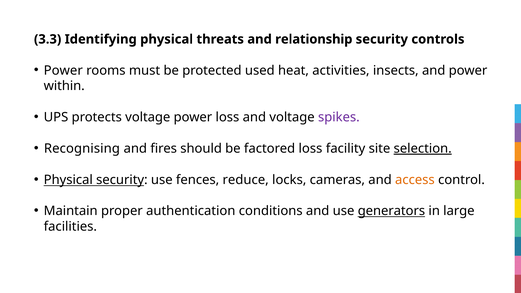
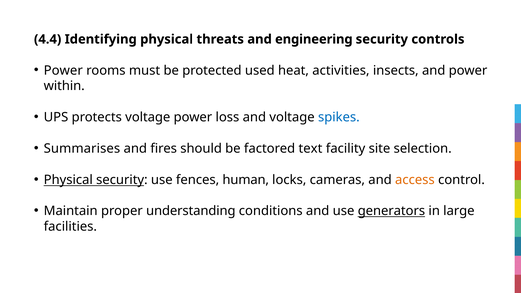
3.3: 3.3 -> 4.4 (48, 39)
relationship: relationship -> engineering (314, 39)
spikes colour: purple -> blue (339, 117)
Recognising: Recognising -> Summarises (82, 149)
factored loss: loss -> text (310, 149)
selection underline: present -> none (423, 149)
reduce: reduce -> human (246, 180)
authentication: authentication -> understanding (191, 211)
